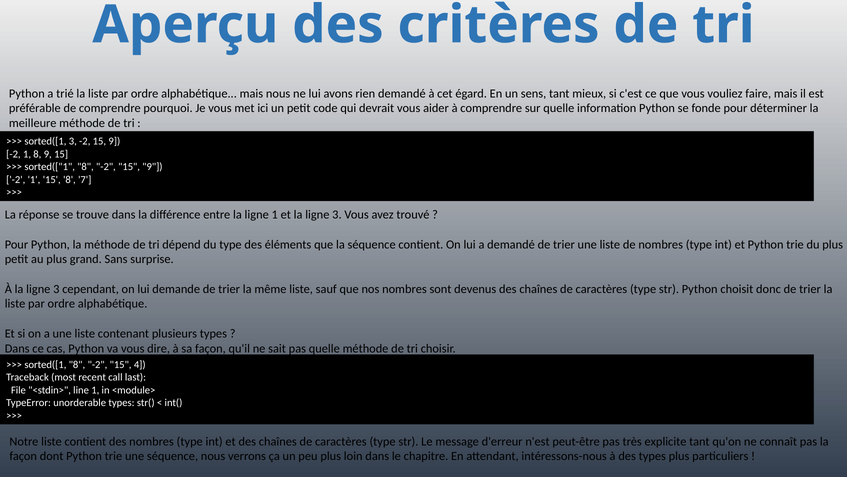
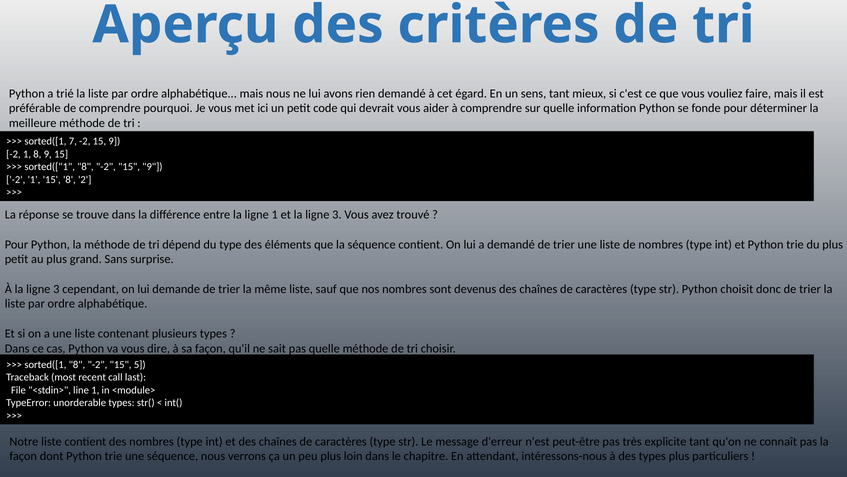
sorted([1 3: 3 -> 7 (73, 141)
7: 7 -> 2 (85, 179)
4: 4 -> 5 (140, 364)
